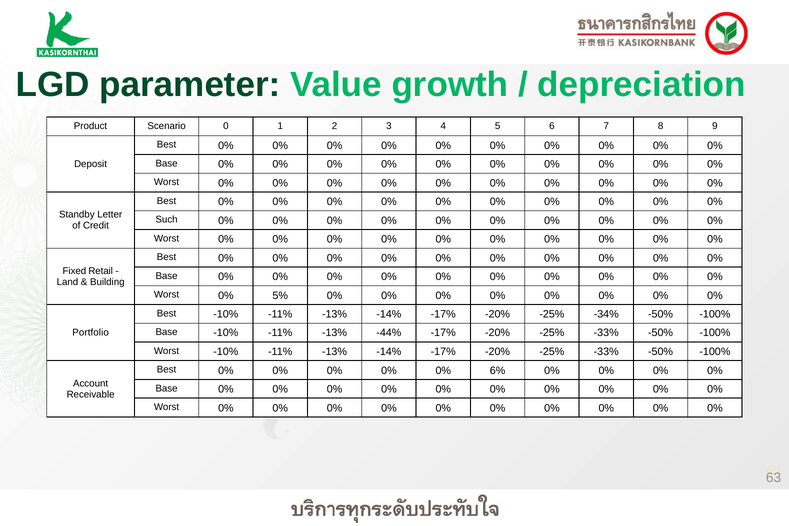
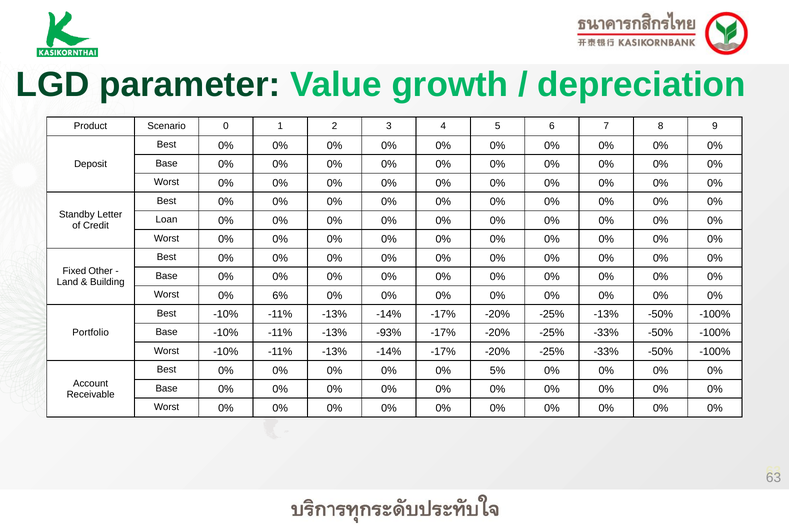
Such: Such -> Loan (167, 220)
Retail: Retail -> Other (101, 271)
5%: 5% -> 6% (280, 296)
-25% -34%: -34% -> -13% (606, 314)
-44%: -44% -> -93% (389, 333)
6%: 6% -> 5% (498, 371)
